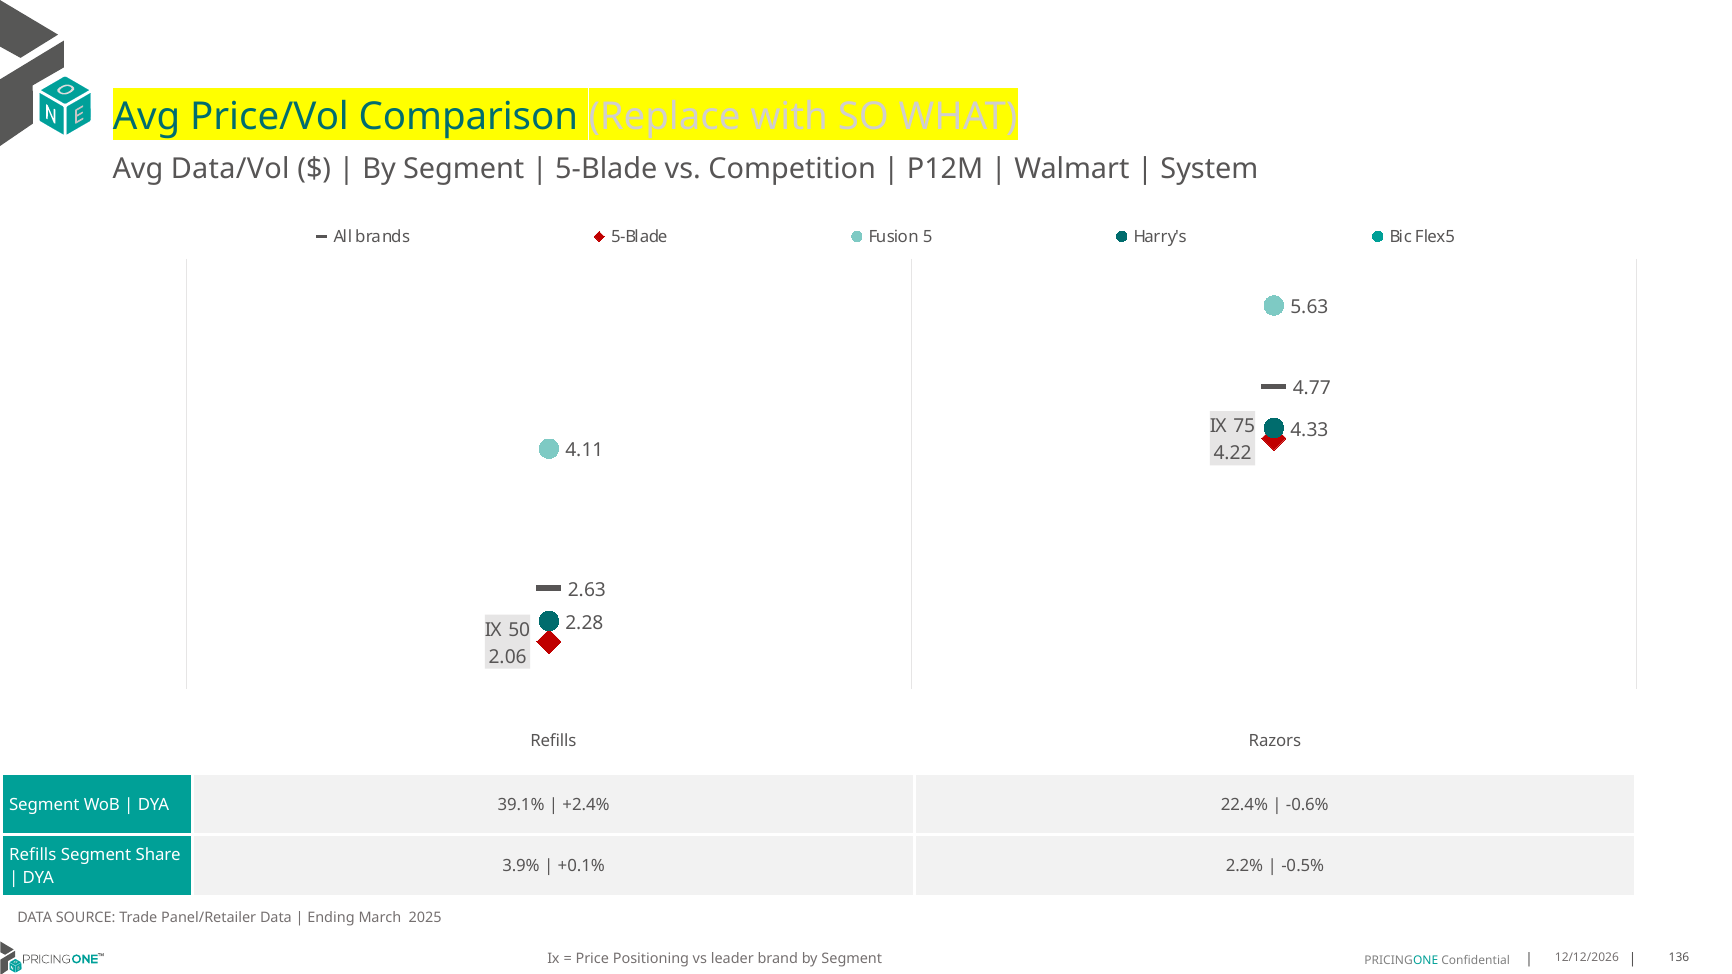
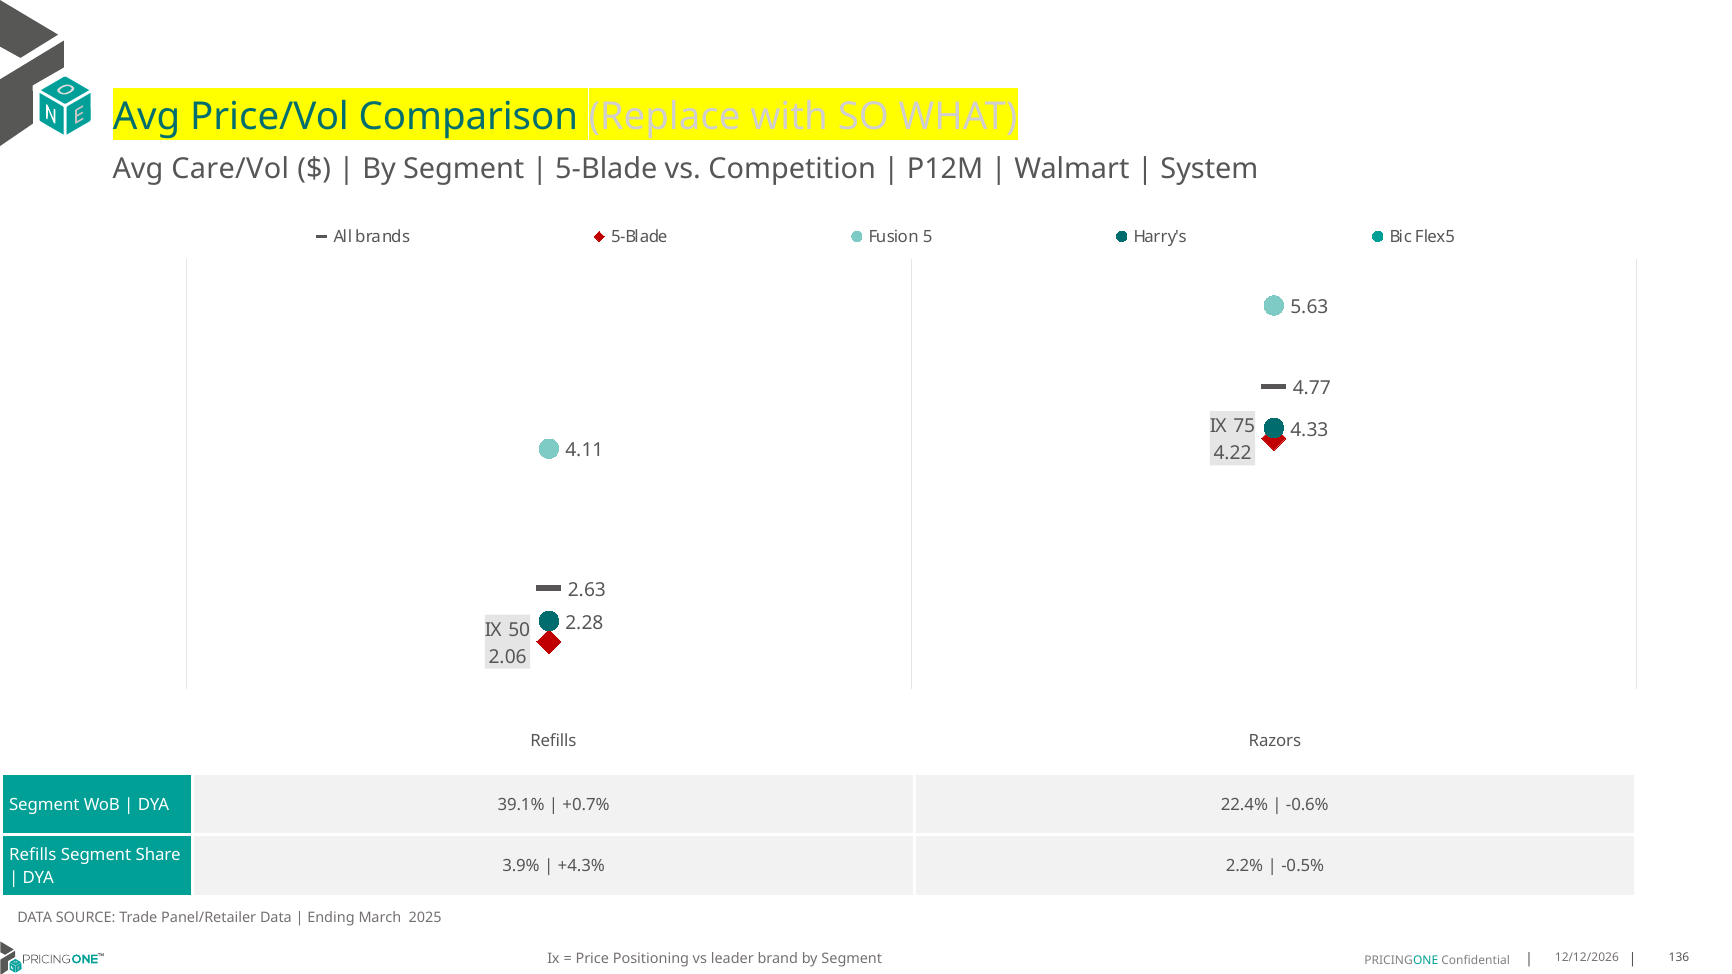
Data/Vol: Data/Vol -> Care/Vol (230, 169)
+2.4%: +2.4% -> +0.7% (586, 805)
+0.1%: +0.1% -> +4.3% (581, 867)
